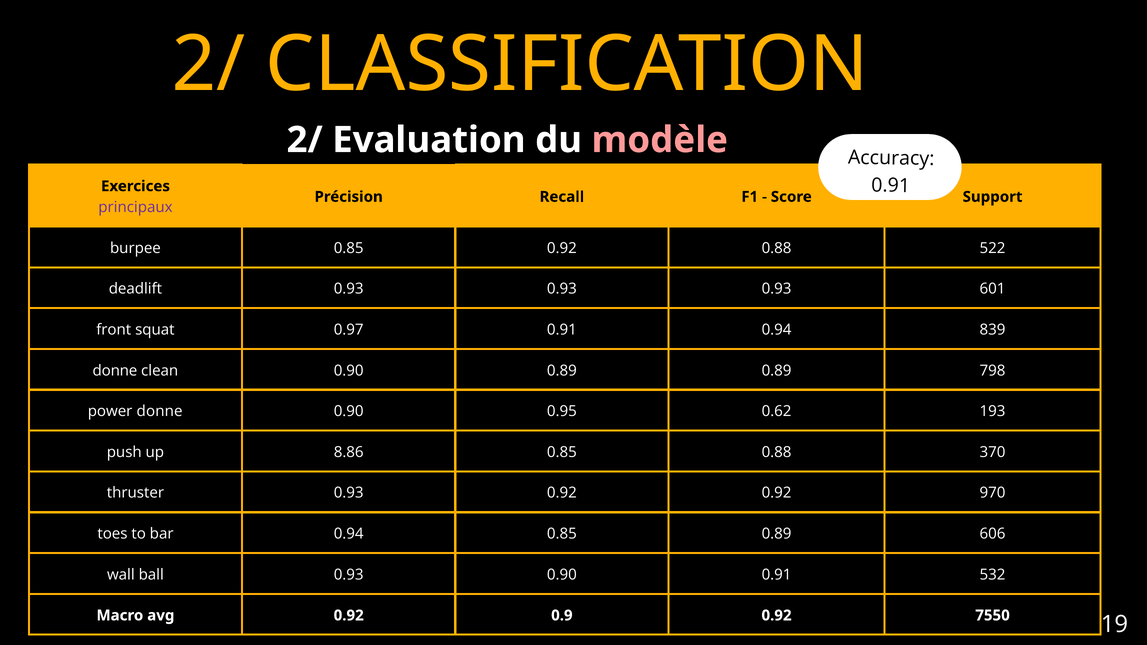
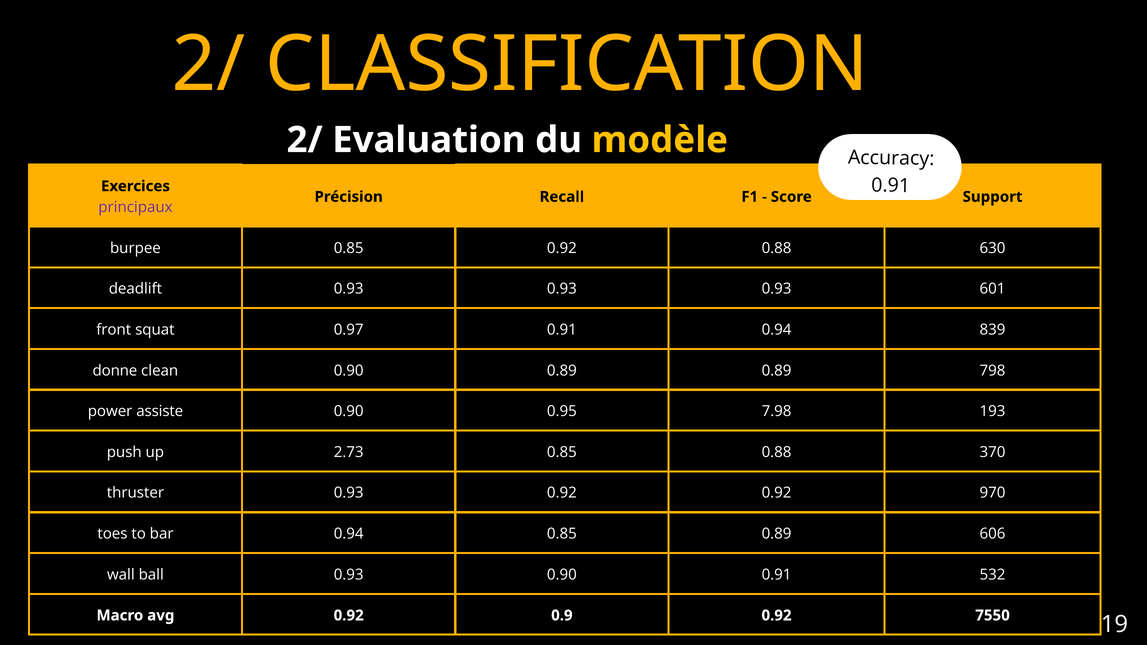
modèle colour: pink -> yellow (660, 140)
522: 522 -> 630 (993, 248)
power donne: donne -> assiste (160, 411)
0.62: 0.62 -> 7.98 (777, 411)
8.86: 8.86 -> 2.73 (349, 452)
